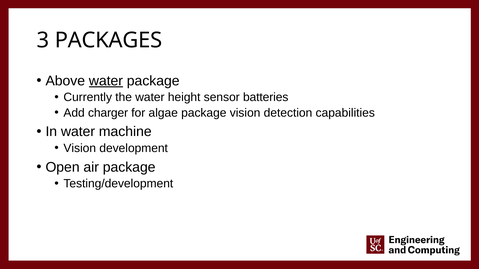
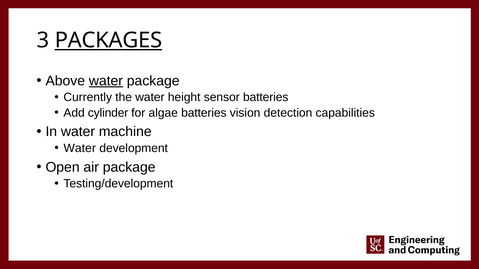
PACKAGES underline: none -> present (108, 40)
charger: charger -> cylinder (108, 113)
algae package: package -> batteries (204, 113)
Vision: Vision -> Water (80, 148)
